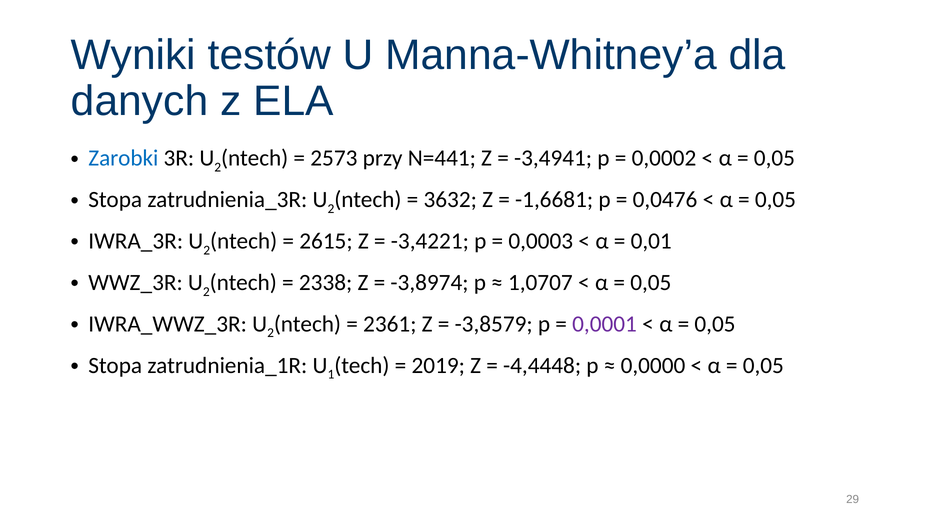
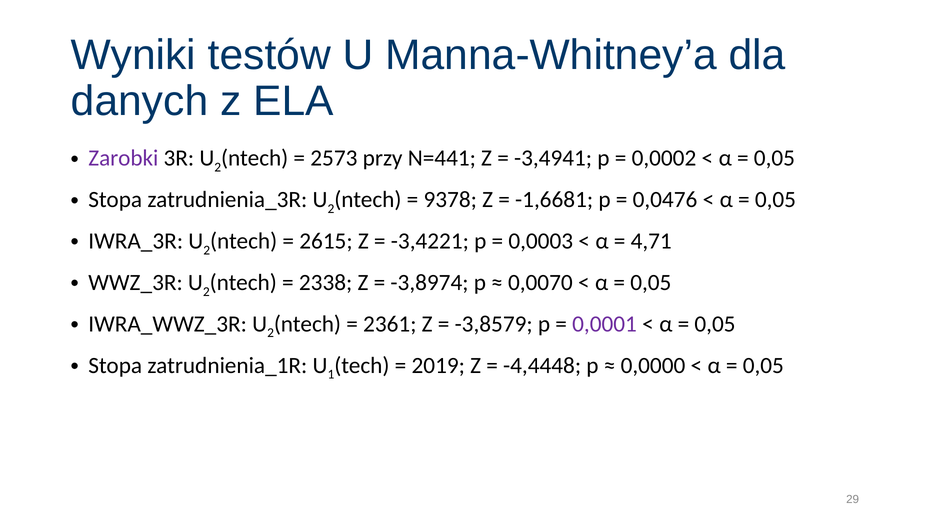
Zarobki colour: blue -> purple (123, 158)
3632: 3632 -> 9378 (450, 200)
0,01: 0,01 -> 4,71 (651, 241)
1,0707: 1,0707 -> 0,0070 (540, 283)
